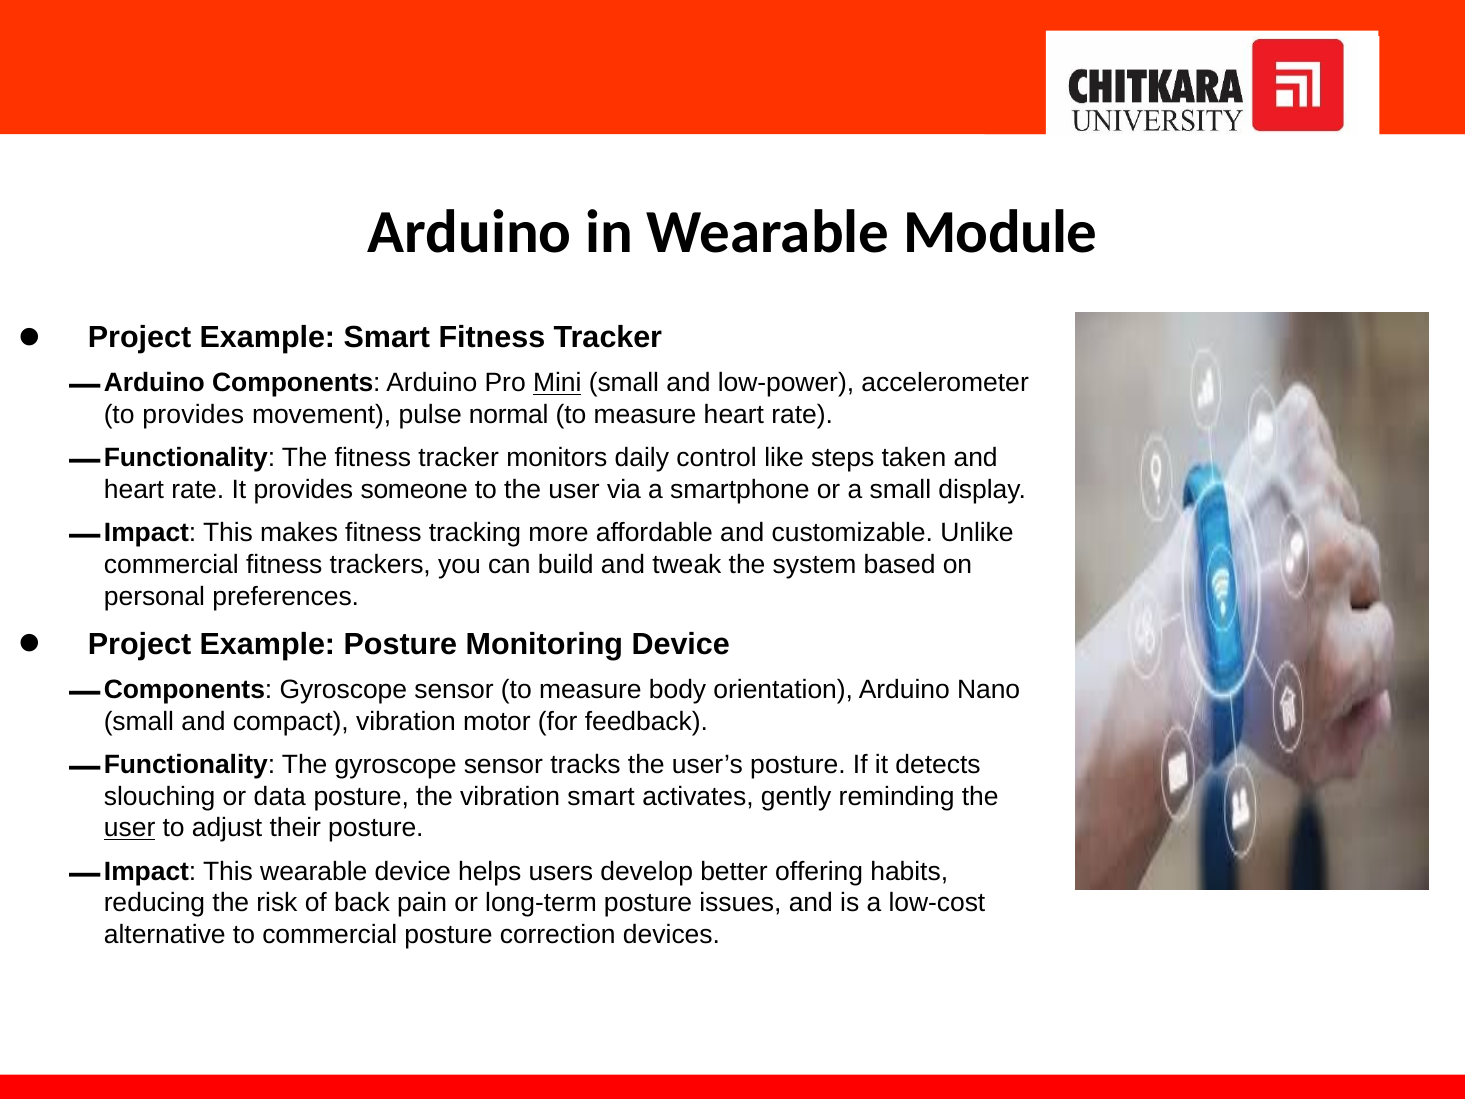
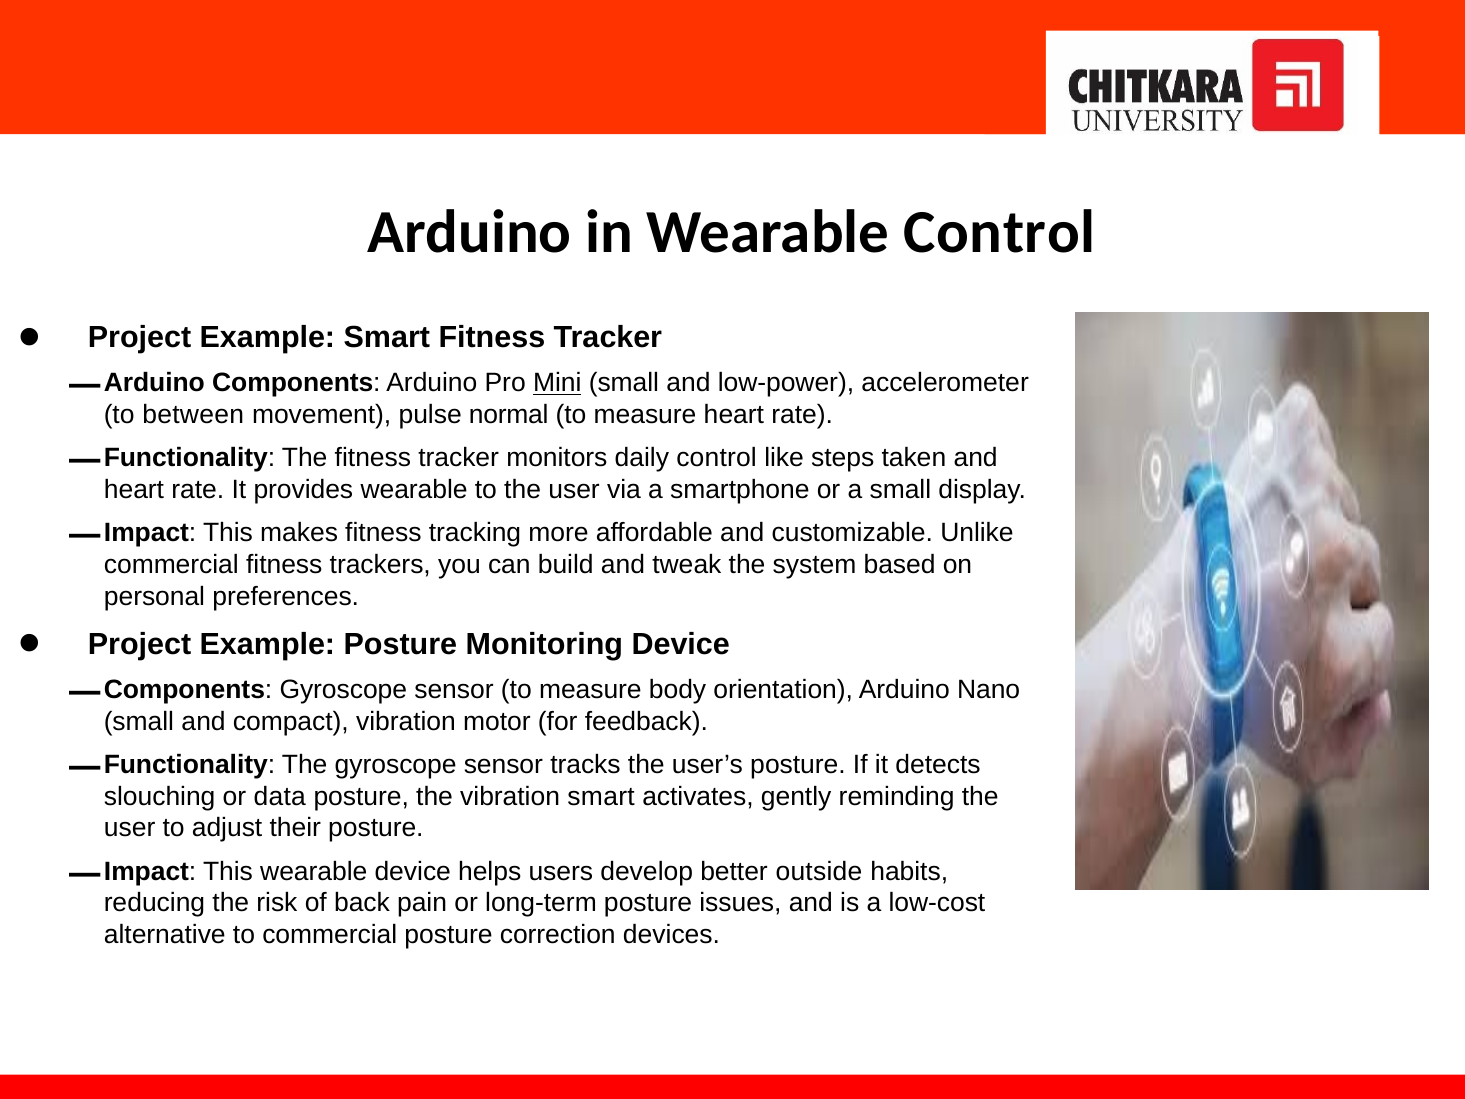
Wearable Module: Module -> Control (1000, 232)
to provides: provides -> between (193, 415)
provides someone: someone -> wearable (414, 490)
user underline: present -> none (130, 828)
offering: offering -> outside (819, 871)
